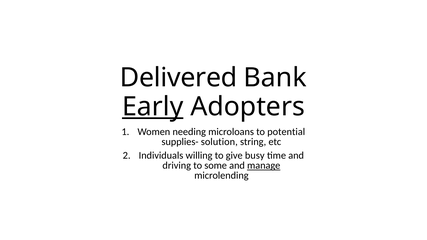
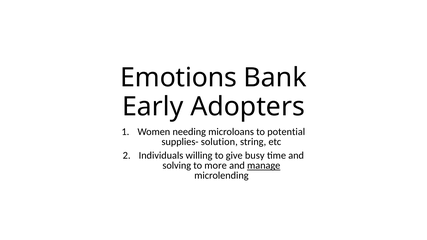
Delivered: Delivered -> Emotions (179, 78)
Early underline: present -> none (153, 107)
driving: driving -> solving (177, 166)
some: some -> more (216, 166)
